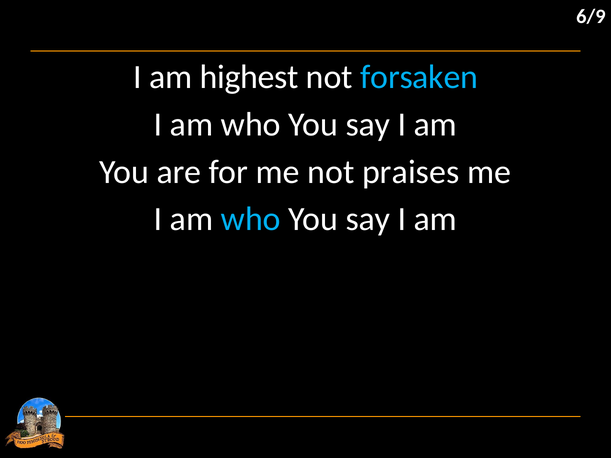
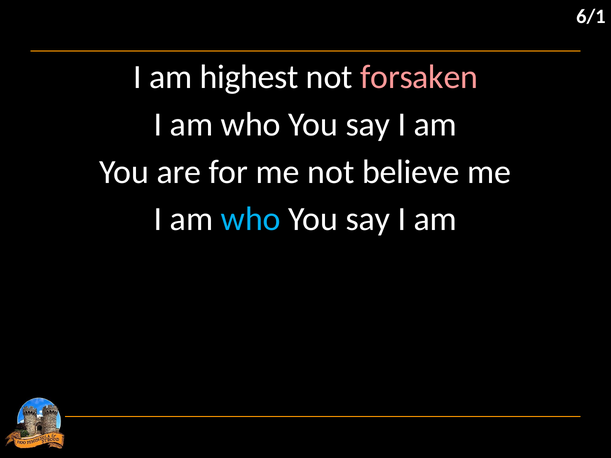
6/9: 6/9 -> 6/1 (591, 17)
forsaken colour: light blue -> pink (419, 77)
praises: praises -> believe (411, 172)
